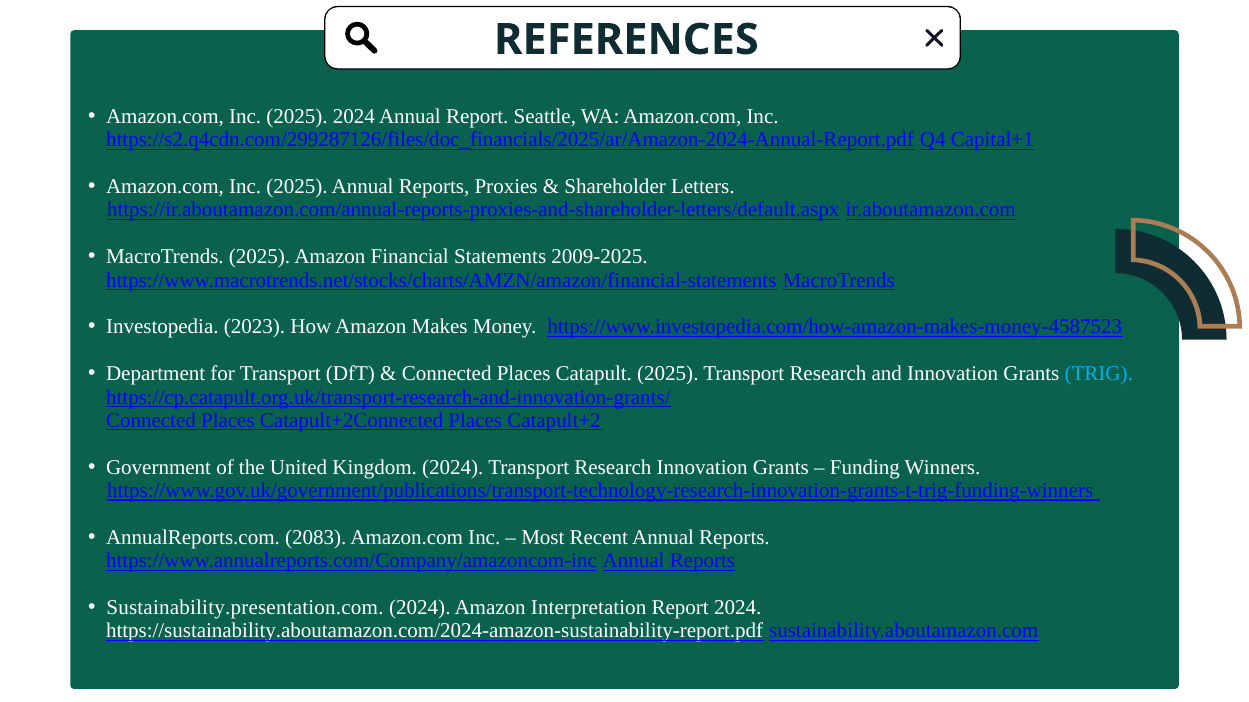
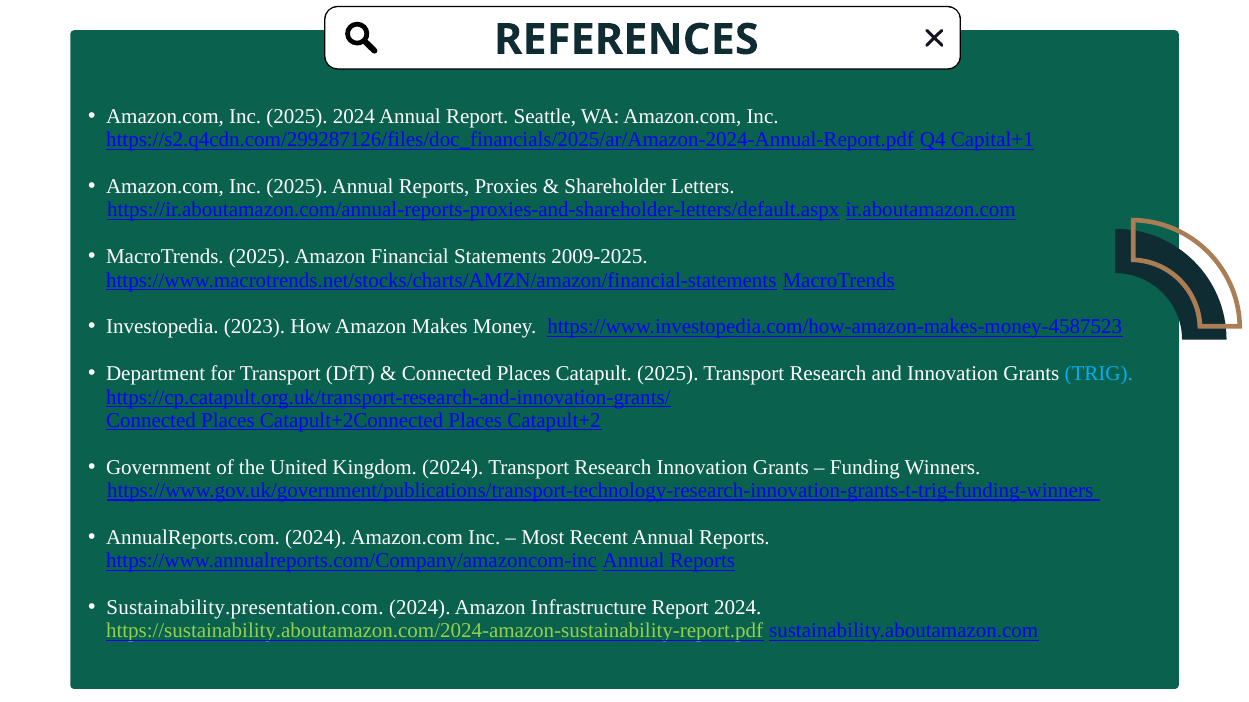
AnnualReports.com 2083: 2083 -> 2024 (316, 538)
Interpretation: Interpretation -> Infrastructure (589, 608)
https://sustainability.aboutamazon.com/2024-amazon-sustainability-report.pdf colour: white -> light green (435, 631)
